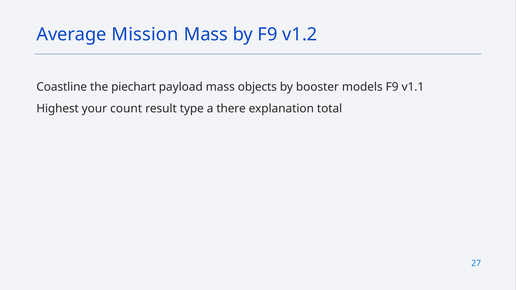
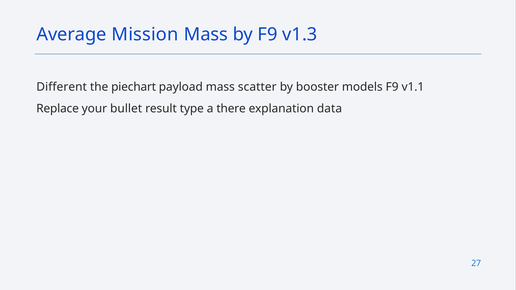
v1.2: v1.2 -> v1.3 (300, 34)
Coastline: Coastline -> Different (62, 87)
objects: objects -> scatter (257, 87)
Highest: Highest -> Replace (58, 109)
count: count -> bullet (126, 109)
total: total -> data (330, 109)
